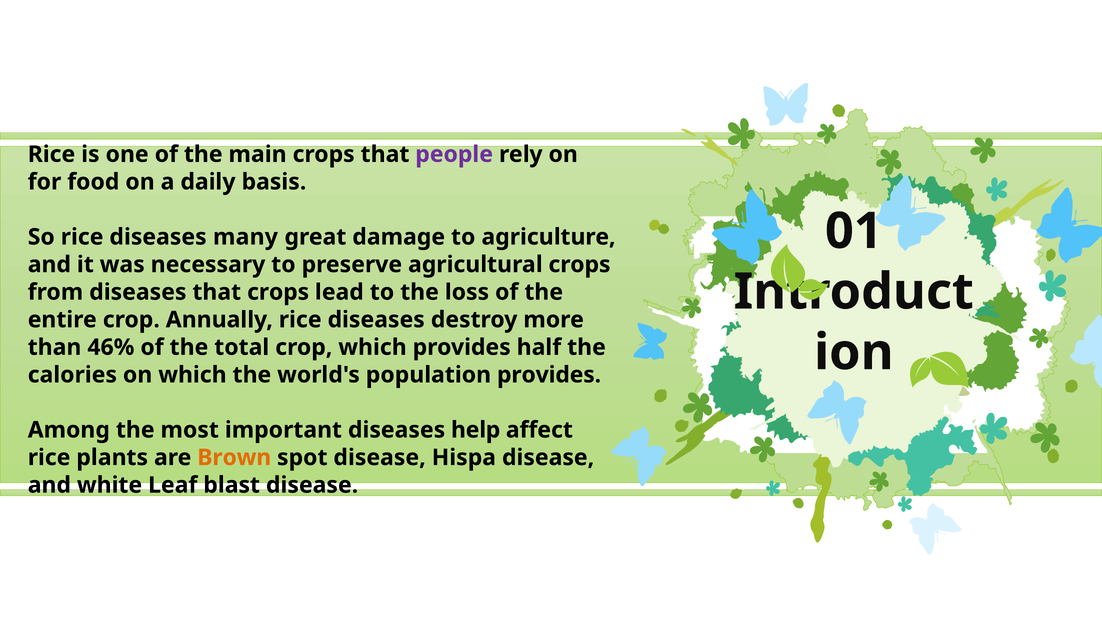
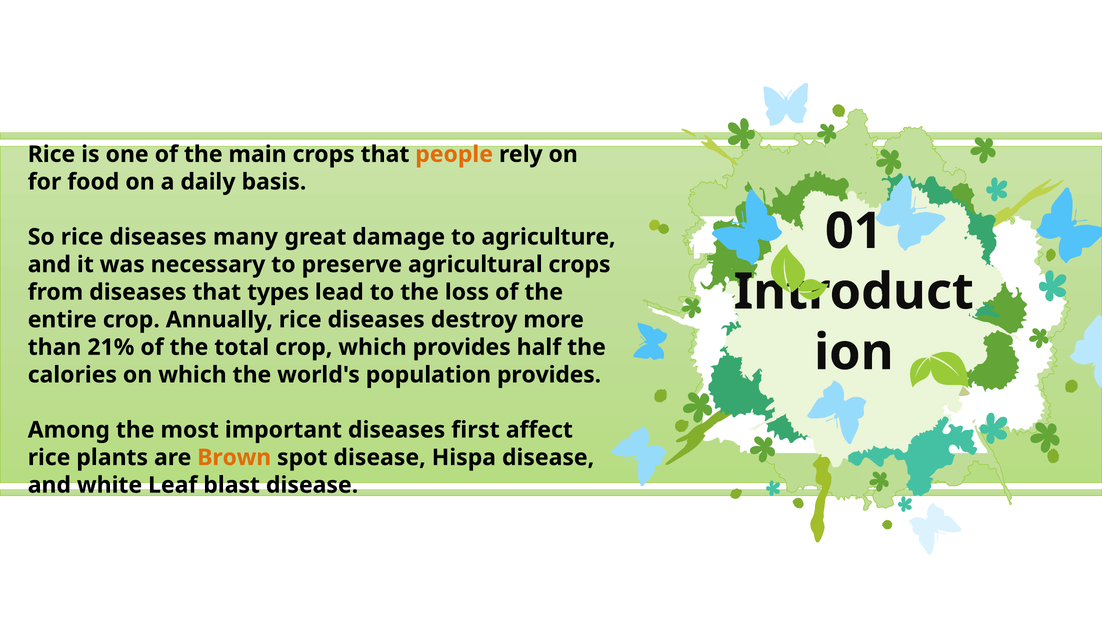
people colour: purple -> orange (454, 154)
that crops: crops -> types (278, 292)
46%: 46% -> 21% (111, 347)
help: help -> first (475, 430)
